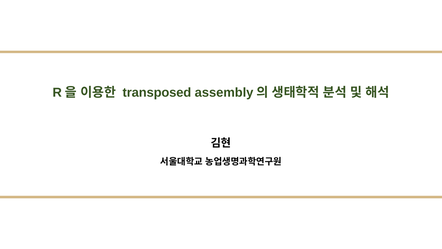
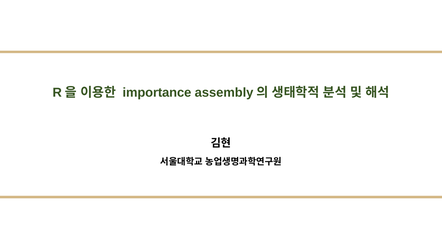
transposed: transposed -> importance (157, 92)
